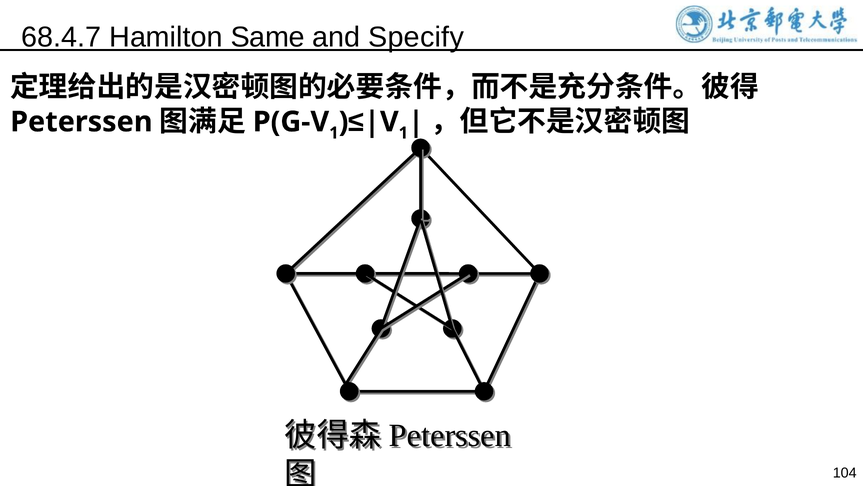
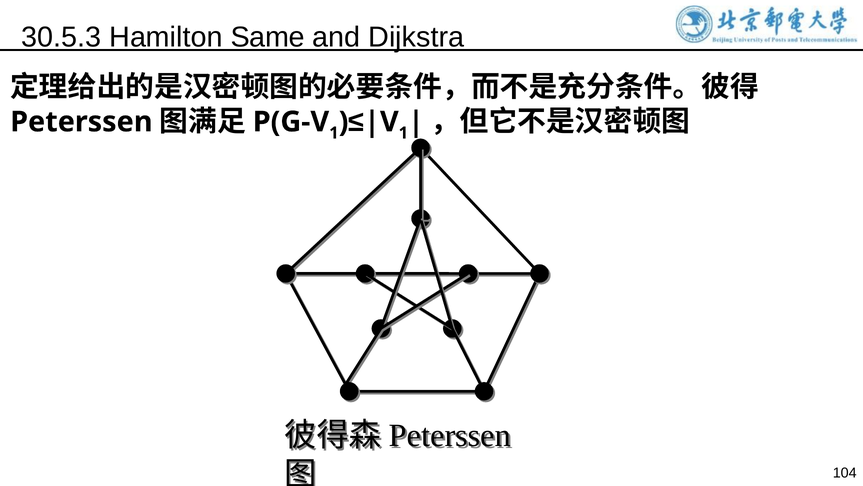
68.4.7: 68.4.7 -> 30.5.3 (61, 37)
Specify: Specify -> Dijkstra (416, 37)
